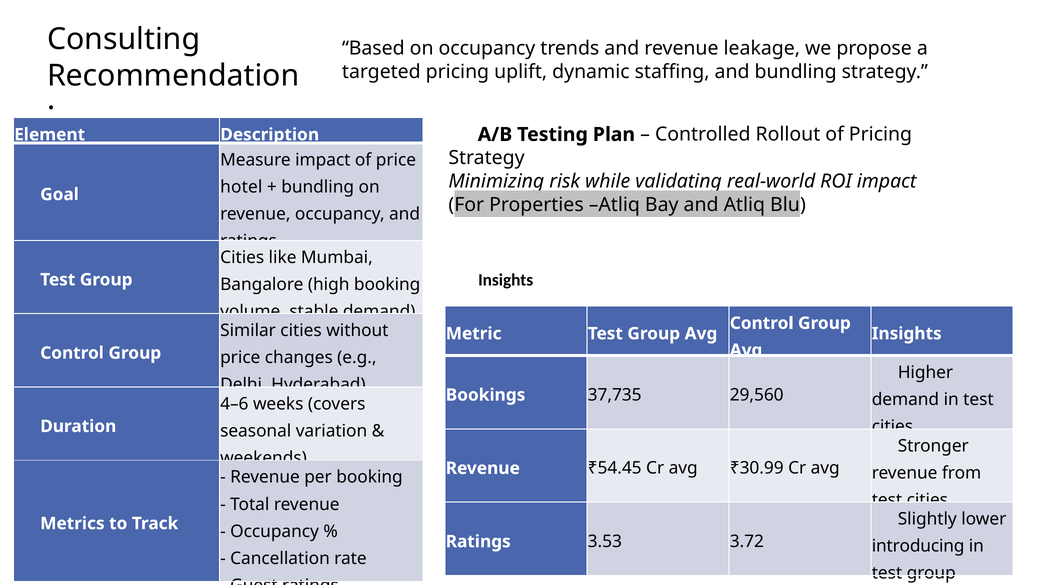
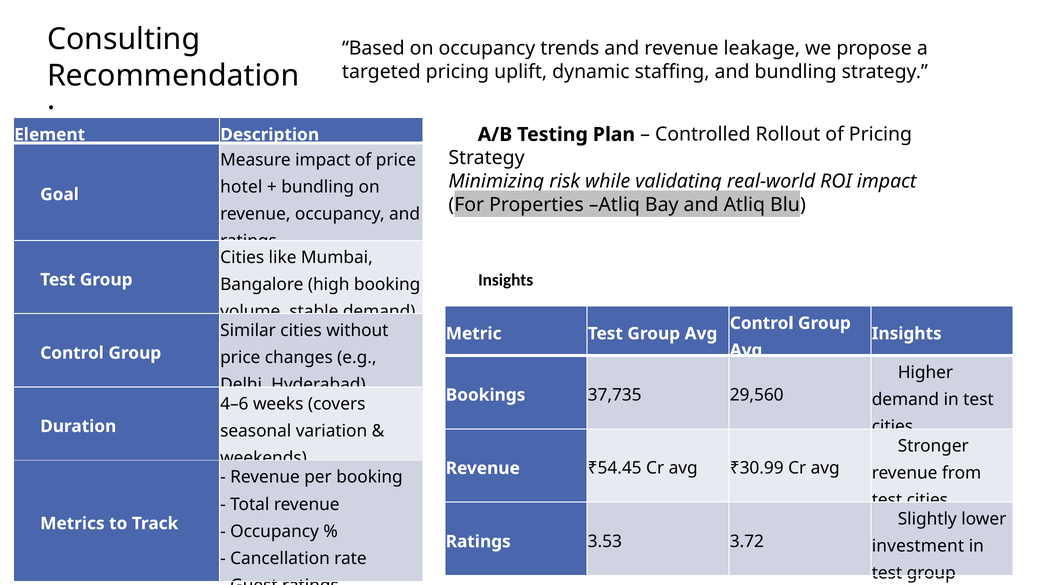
introducing: introducing -> investment (918, 546)
